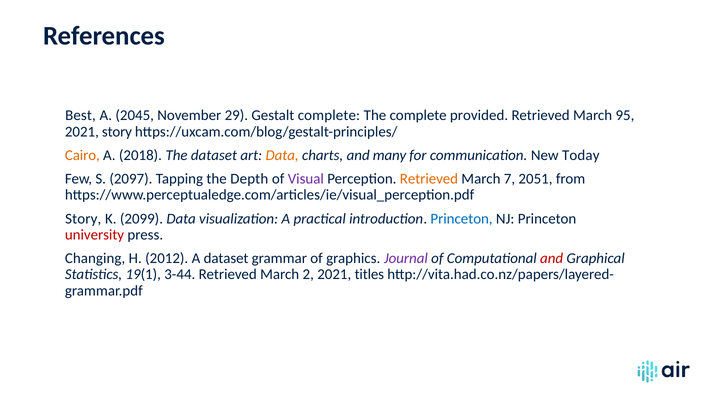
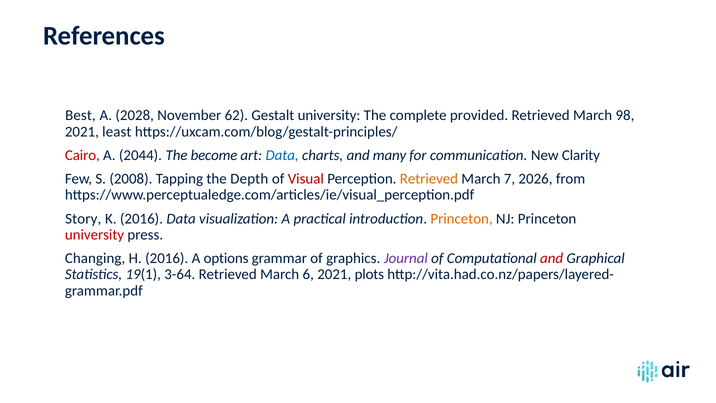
2045: 2045 -> 2028 (135, 115)
29: 29 -> 62 (236, 115)
Gestalt complete: complete -> university (329, 115)
95: 95 -> 98 (625, 115)
2021 story: story -> least (117, 132)
Cairo colour: orange -> red (82, 155)
2018: 2018 -> 2044 (140, 155)
The dataset: dataset -> become (214, 155)
Data colour: orange -> blue (282, 155)
Today: Today -> Clarity (581, 155)
2097: 2097 -> 2008 (131, 179)
Visual colour: purple -> red (306, 179)
2051: 2051 -> 2026 (535, 179)
K 2099: 2099 -> 2016 (141, 218)
Princeton colour: blue -> orange (462, 218)
H 2012: 2012 -> 2016 (167, 258)
A dataset: dataset -> options (226, 258)
3-44: 3-44 -> 3-64 (180, 274)
2: 2 -> 6 (308, 274)
titles: titles -> plots (369, 274)
